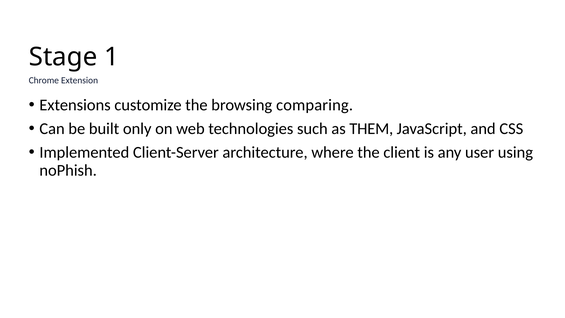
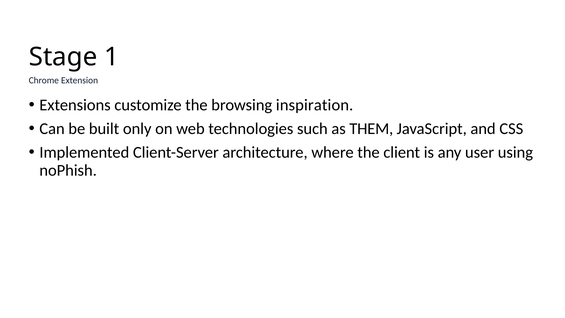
comparing: comparing -> inspiration (315, 105)
